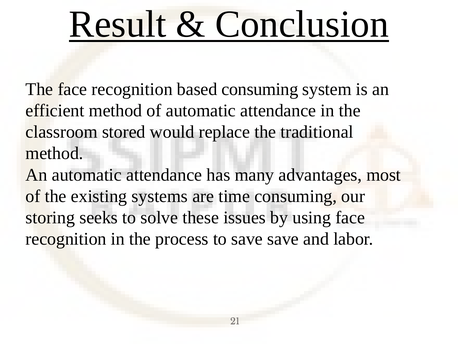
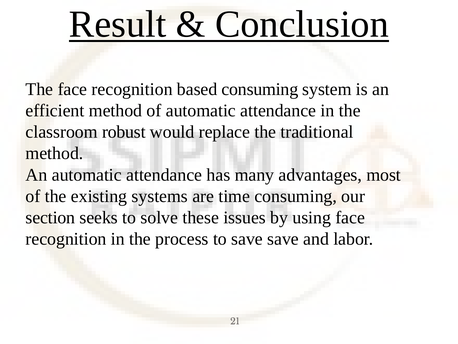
stored: stored -> robust (124, 132)
storing: storing -> section (50, 217)
